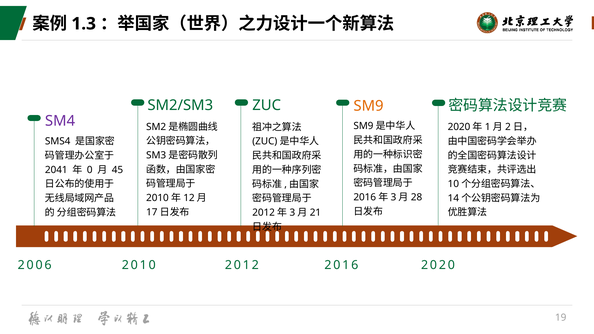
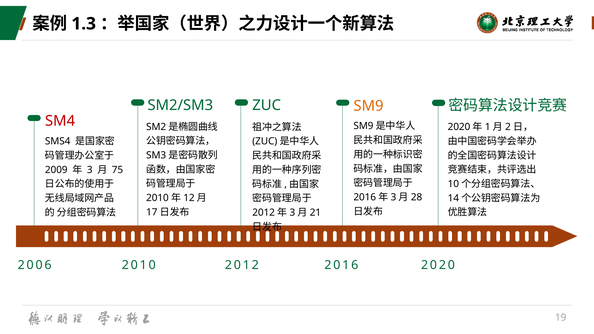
SM4 colour: purple -> red (60, 121)
2041: 2041 -> 2009 (56, 170)
0: 0 -> 3 (90, 170)
45: 45 -> 75 (117, 170)
